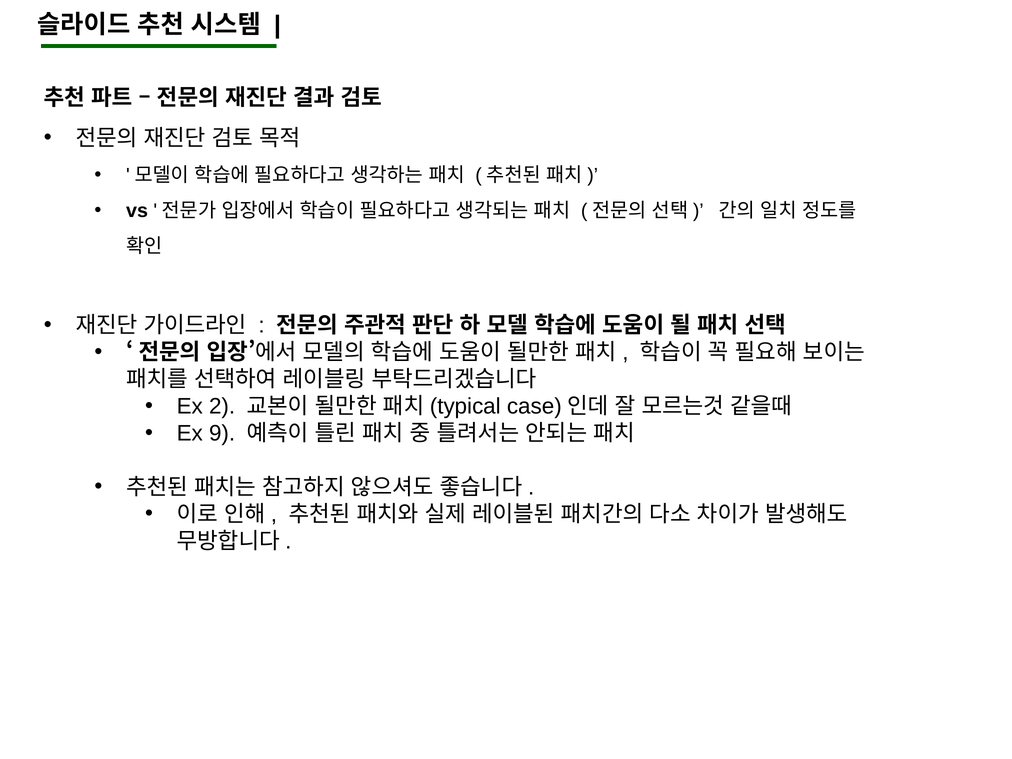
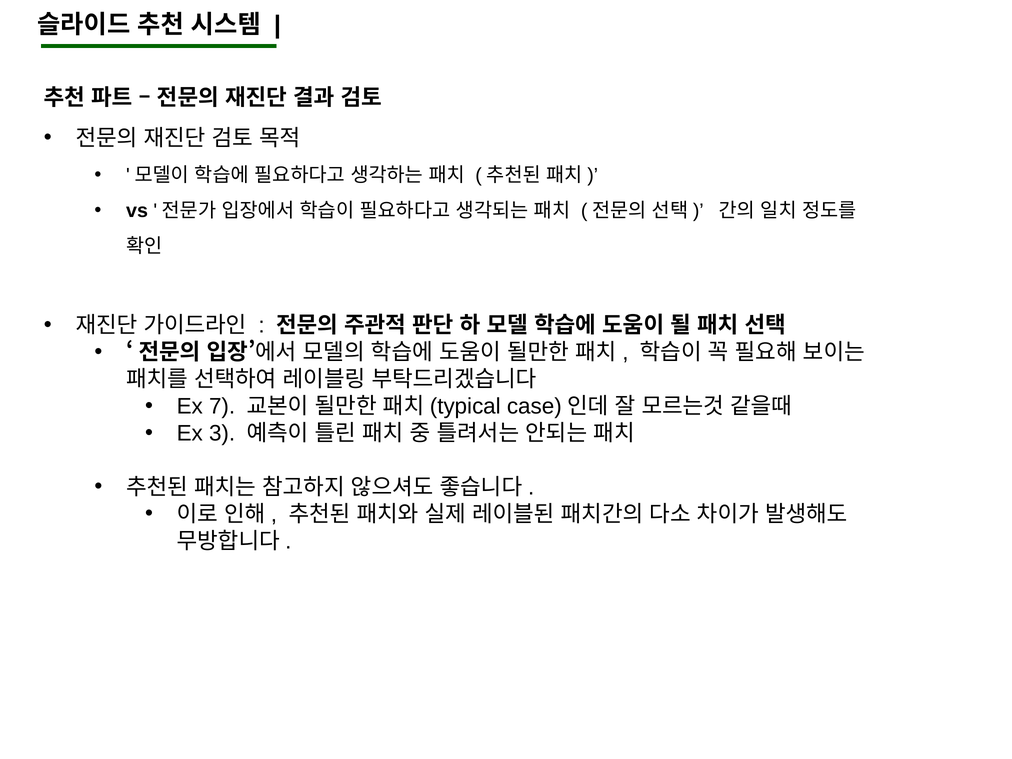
2: 2 -> 7 (222, 406)
9: 9 -> 3 (222, 433)
